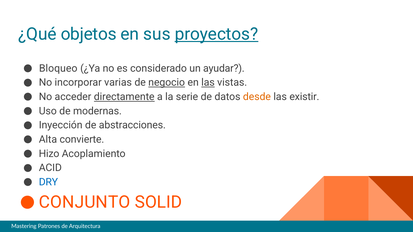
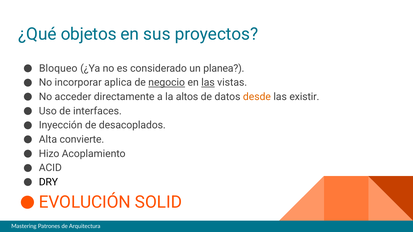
proyectos underline: present -> none (217, 34)
ayudar: ayudar -> planea (224, 68)
varias: varias -> aplica (118, 83)
directamente underline: present -> none (124, 97)
serie: serie -> altos (187, 97)
modernas: modernas -> interfaces (97, 111)
abstracciones: abstracciones -> desacoplados (132, 125)
DRY colour: blue -> black (48, 182)
CONJUNTO: CONJUNTO -> EVOLUCIÓN (85, 202)
